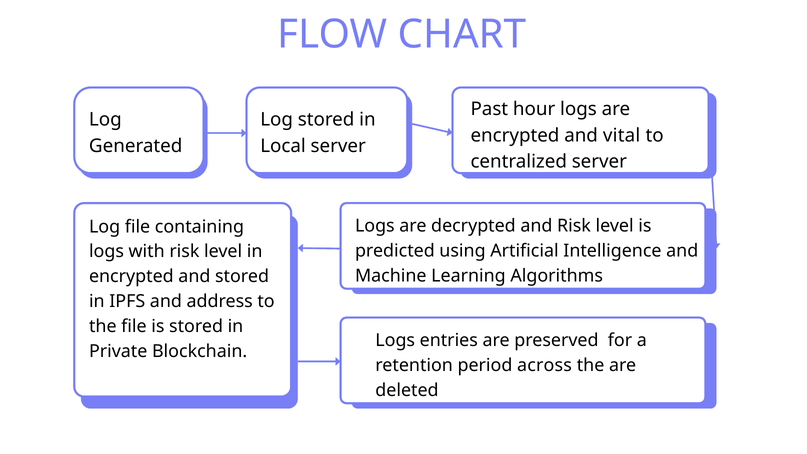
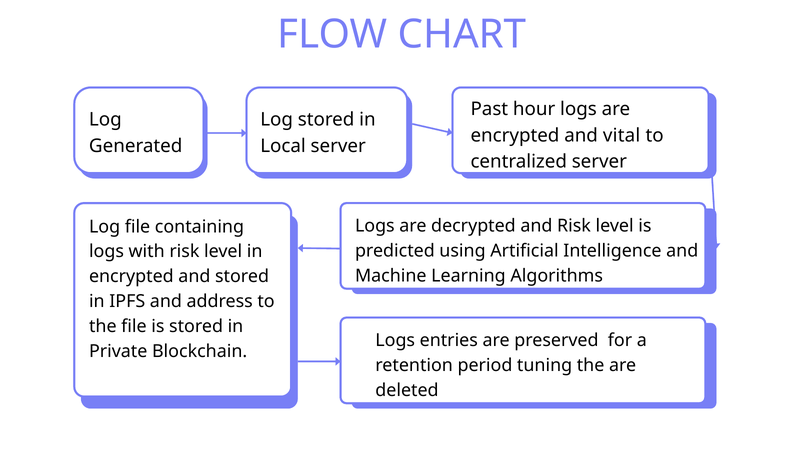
across: across -> tuning (545, 365)
